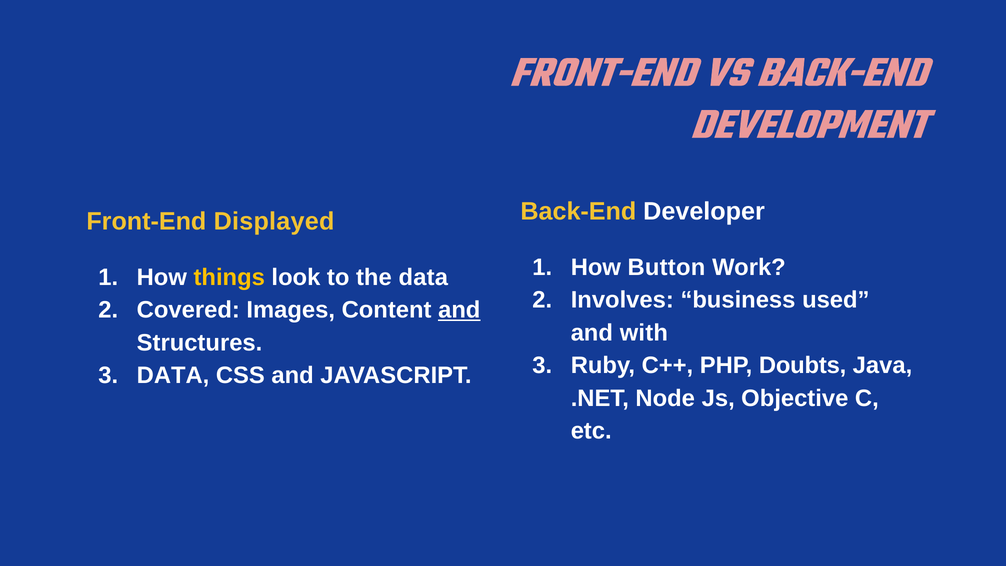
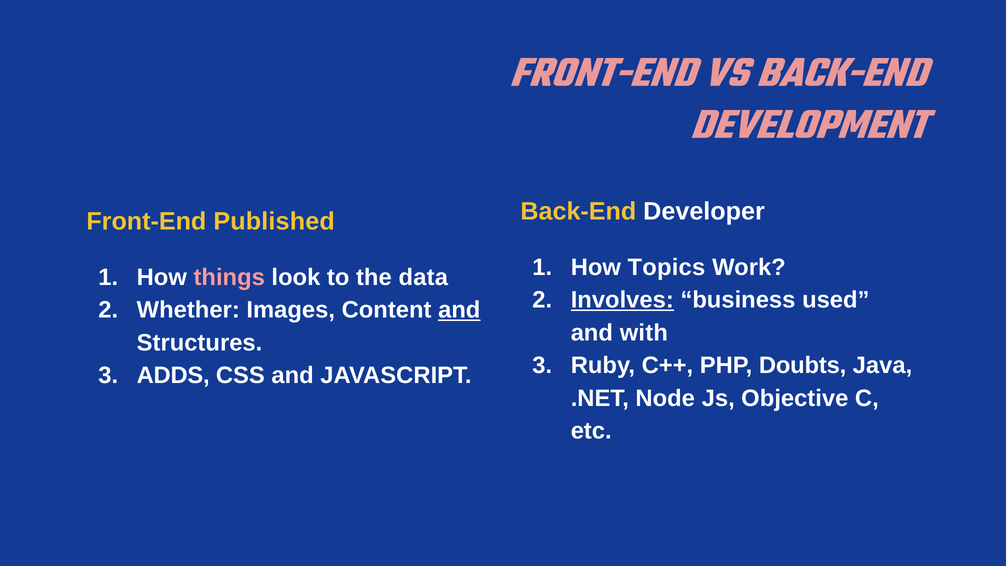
Displayed: Displayed -> Published (274, 221)
Button: Button -> Topics (666, 267)
things colour: yellow -> pink (229, 277)
Involves underline: none -> present (622, 300)
Covered: Covered -> Whether (188, 310)
DATA: DATA -> ADDS (173, 376)
